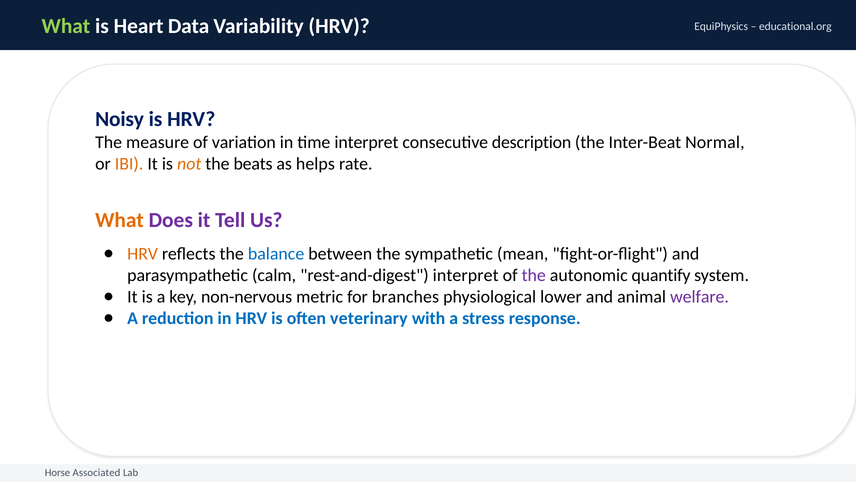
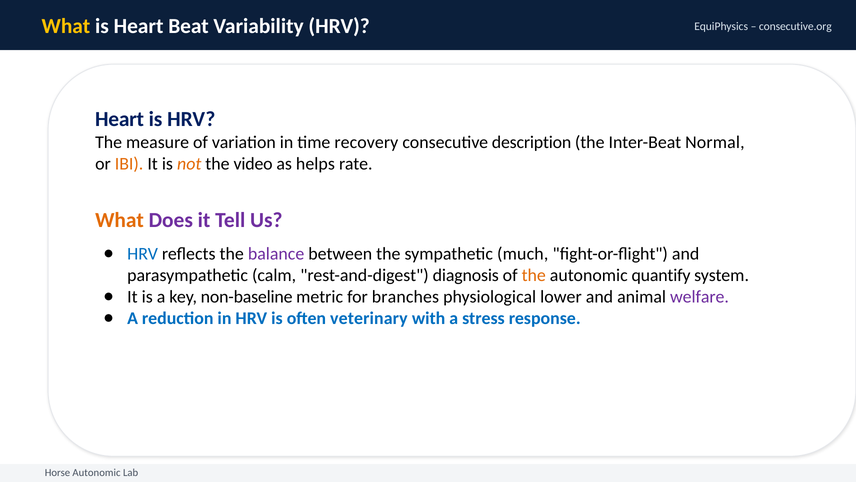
What colour: light green -> yellow (66, 26)
Data: Data -> Beat (189, 26)
educational.org: educational.org -> consecutive.org (795, 26)
Noisy: Noisy -> Heart (120, 119)
time interpret: interpret -> recovery (366, 142)
beats: beats -> video (253, 164)
HRV colour: orange -> blue (143, 254)
balance colour: blue -> purple (276, 254)
mean: mean -> much (523, 254)
rest-and-digest interpret: interpret -> diagnosis (466, 275)
the colour: purple -> orange (534, 275)
non-nervous: non-nervous -> non-baseline (247, 297)
Horse Associated: Associated -> Autonomic (96, 472)
